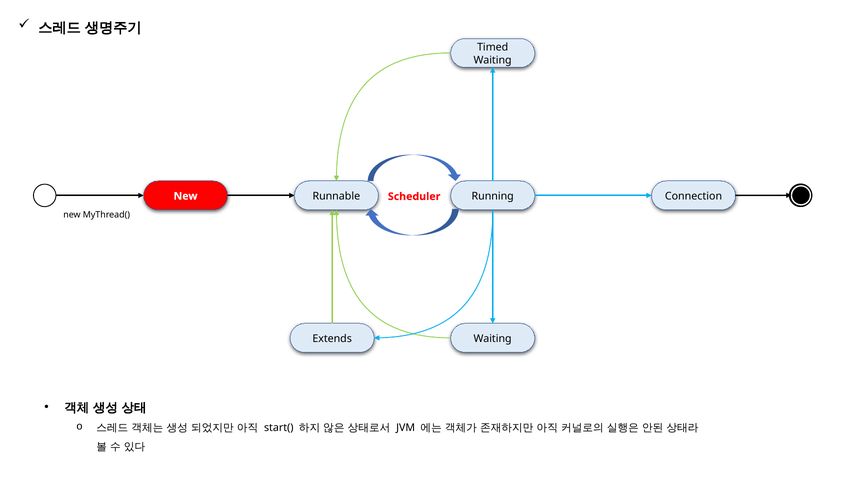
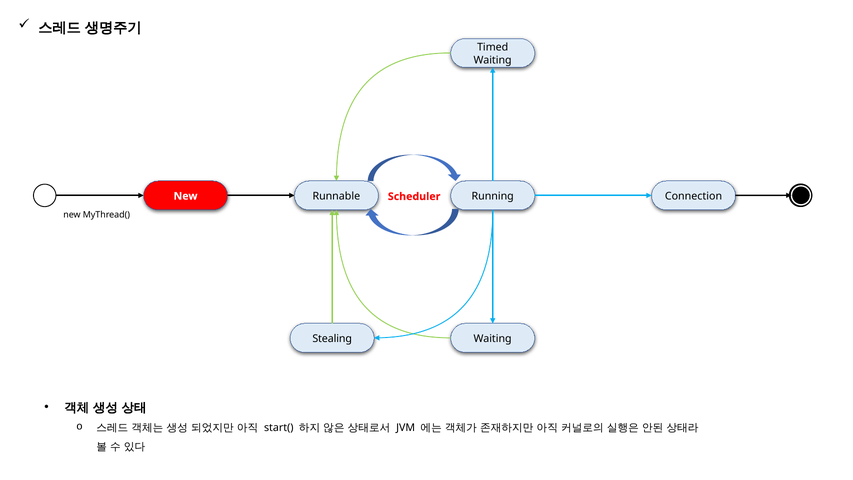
Extends: Extends -> Stealing (332, 338)
